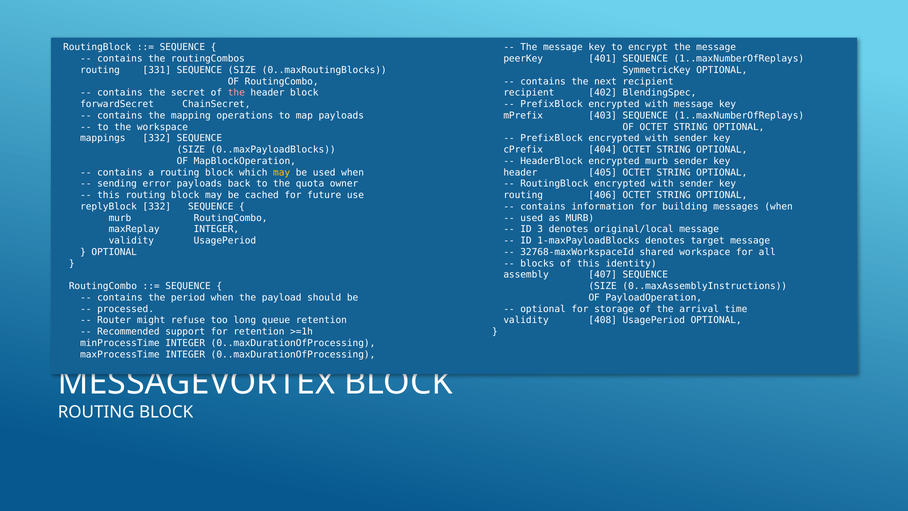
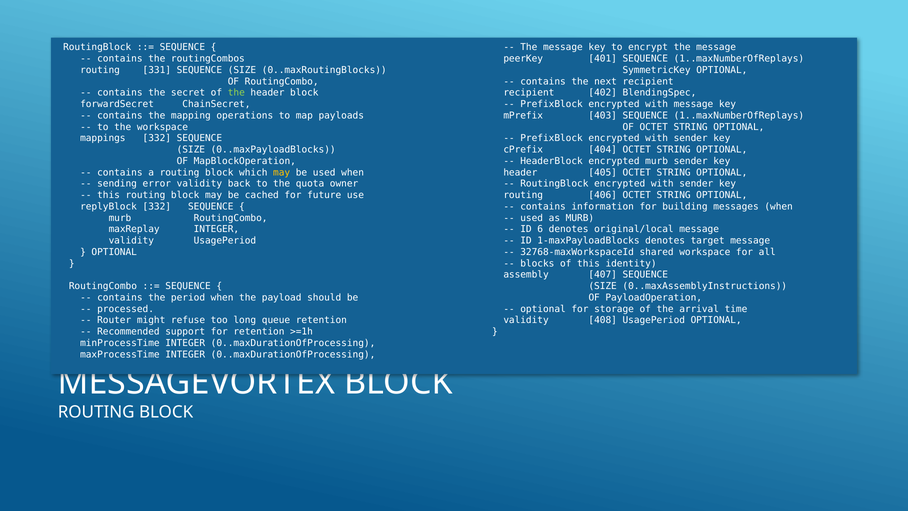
the colour: pink -> light green (236, 93)
error payloads: payloads -> validity (199, 184)
3: 3 -> 6 (540, 229)
